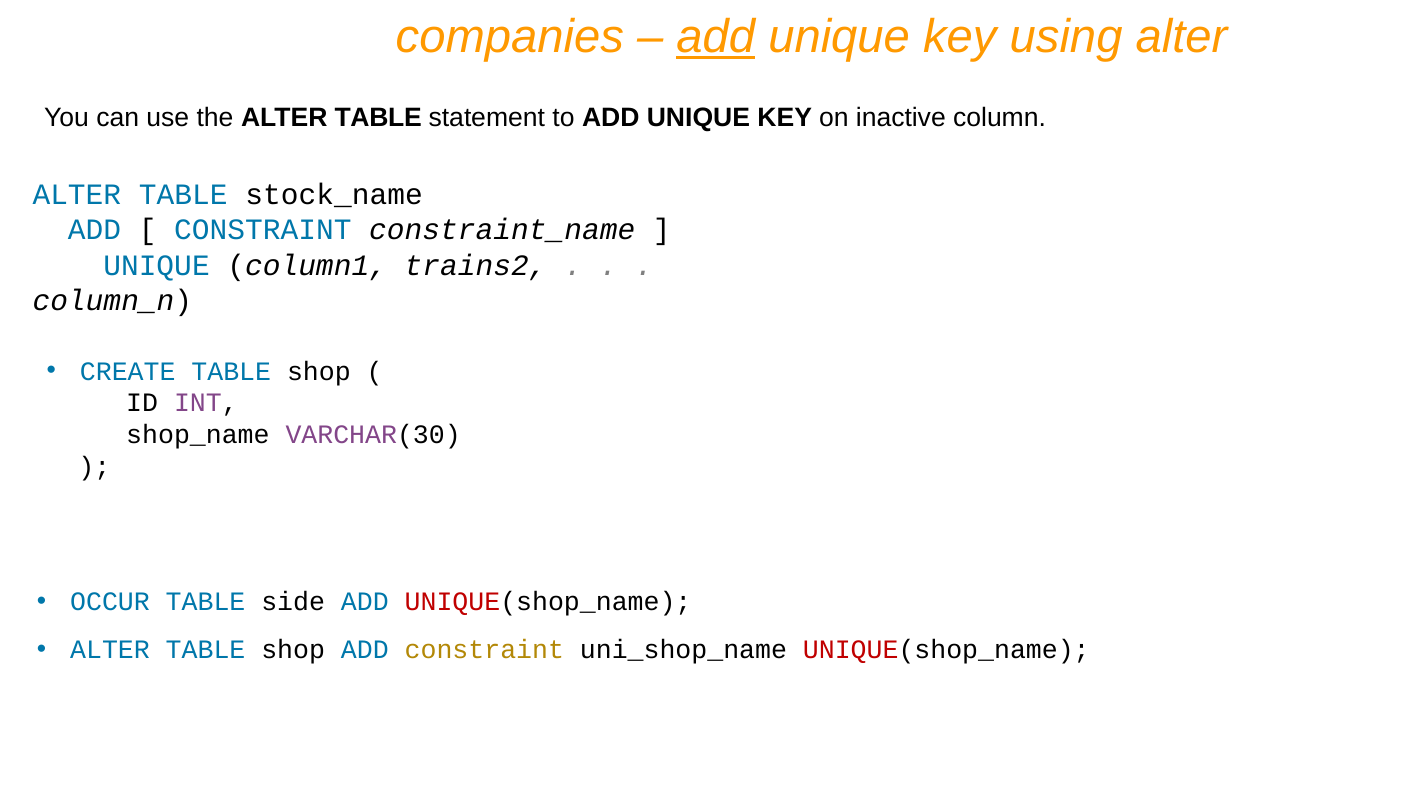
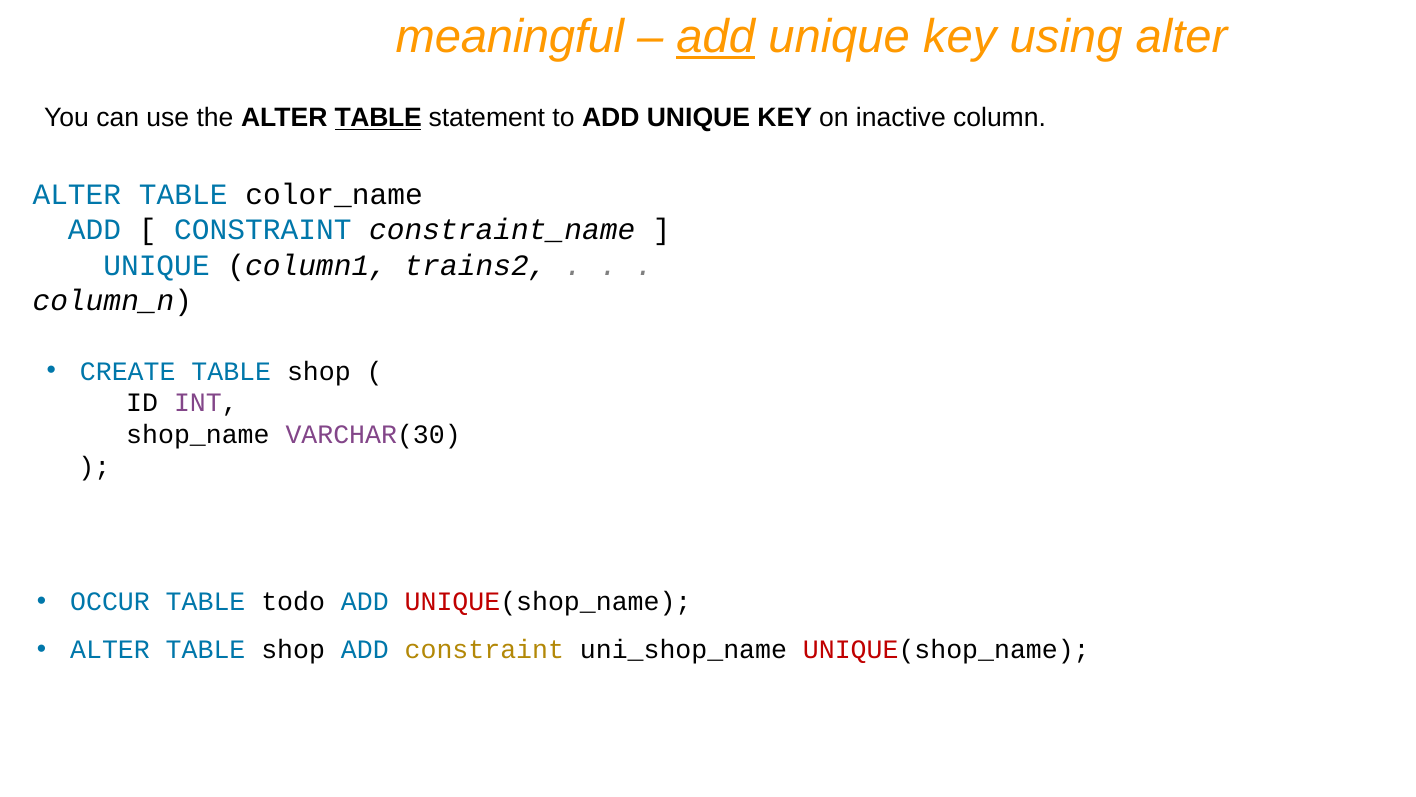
companies: companies -> meaningful (510, 37)
TABLE underline: none -> present (378, 118)
stock_name: stock_name -> color_name (334, 194)
side: side -> todo (293, 602)
